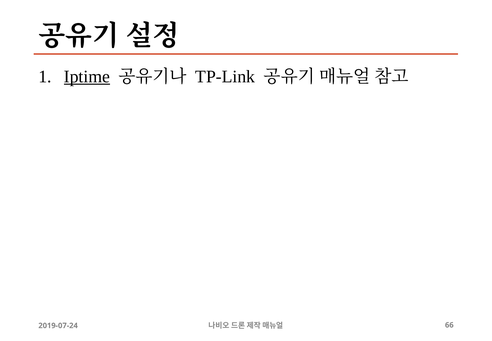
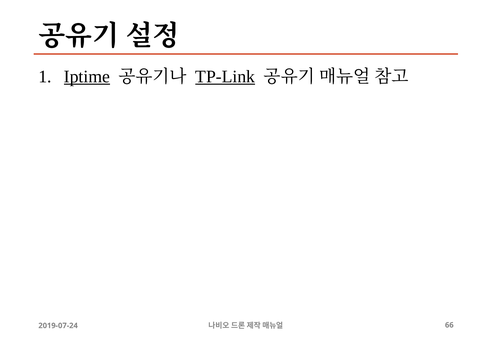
TP-Link underline: none -> present (225, 76)
